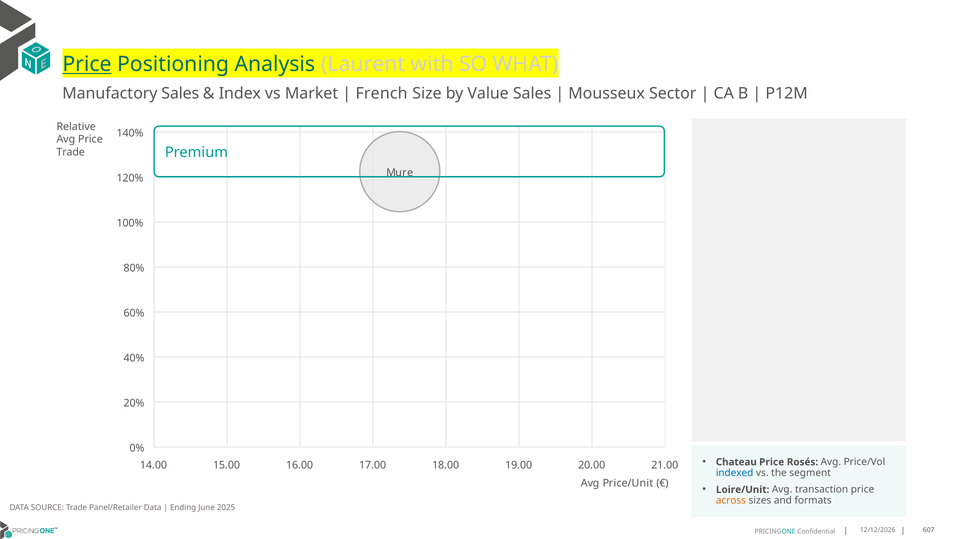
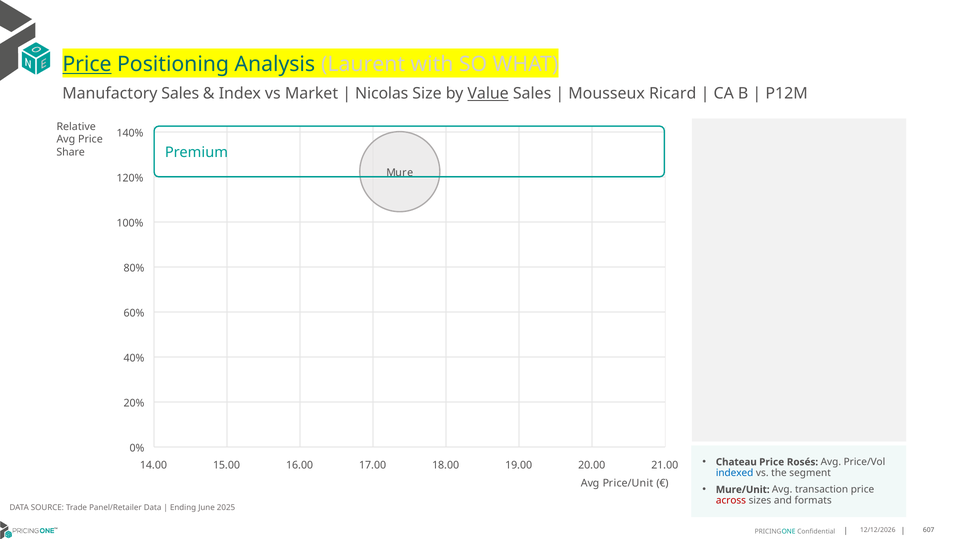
French: French -> Nicolas (382, 93)
Value underline: none -> present (488, 93)
Sector: Sector -> Ricard (673, 93)
Trade: Trade -> Share (71, 152)
Loire/Unit: Loire/Unit -> Mure/Unit (743, 490)
across colour: orange -> red (731, 500)
